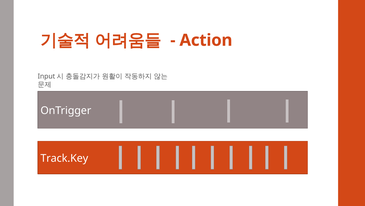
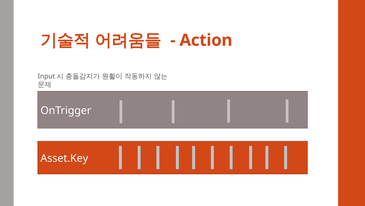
Track.Key: Track.Key -> Asset.Key (64, 158)
